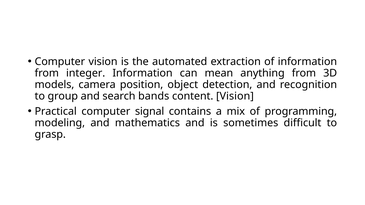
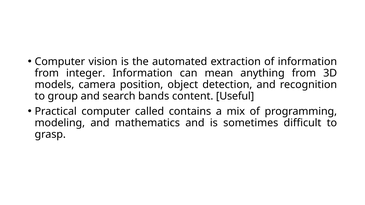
content Vision: Vision -> Useful (235, 96)
signal: signal -> called (150, 112)
